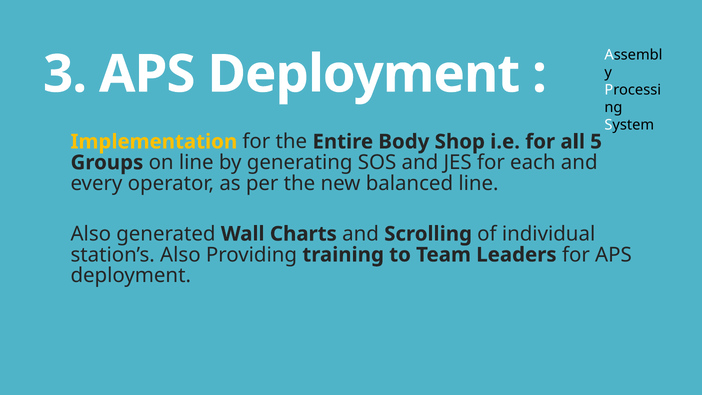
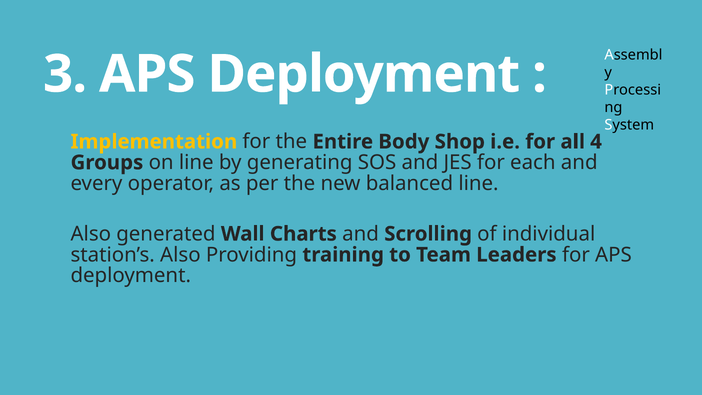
5: 5 -> 4 (596, 142)
